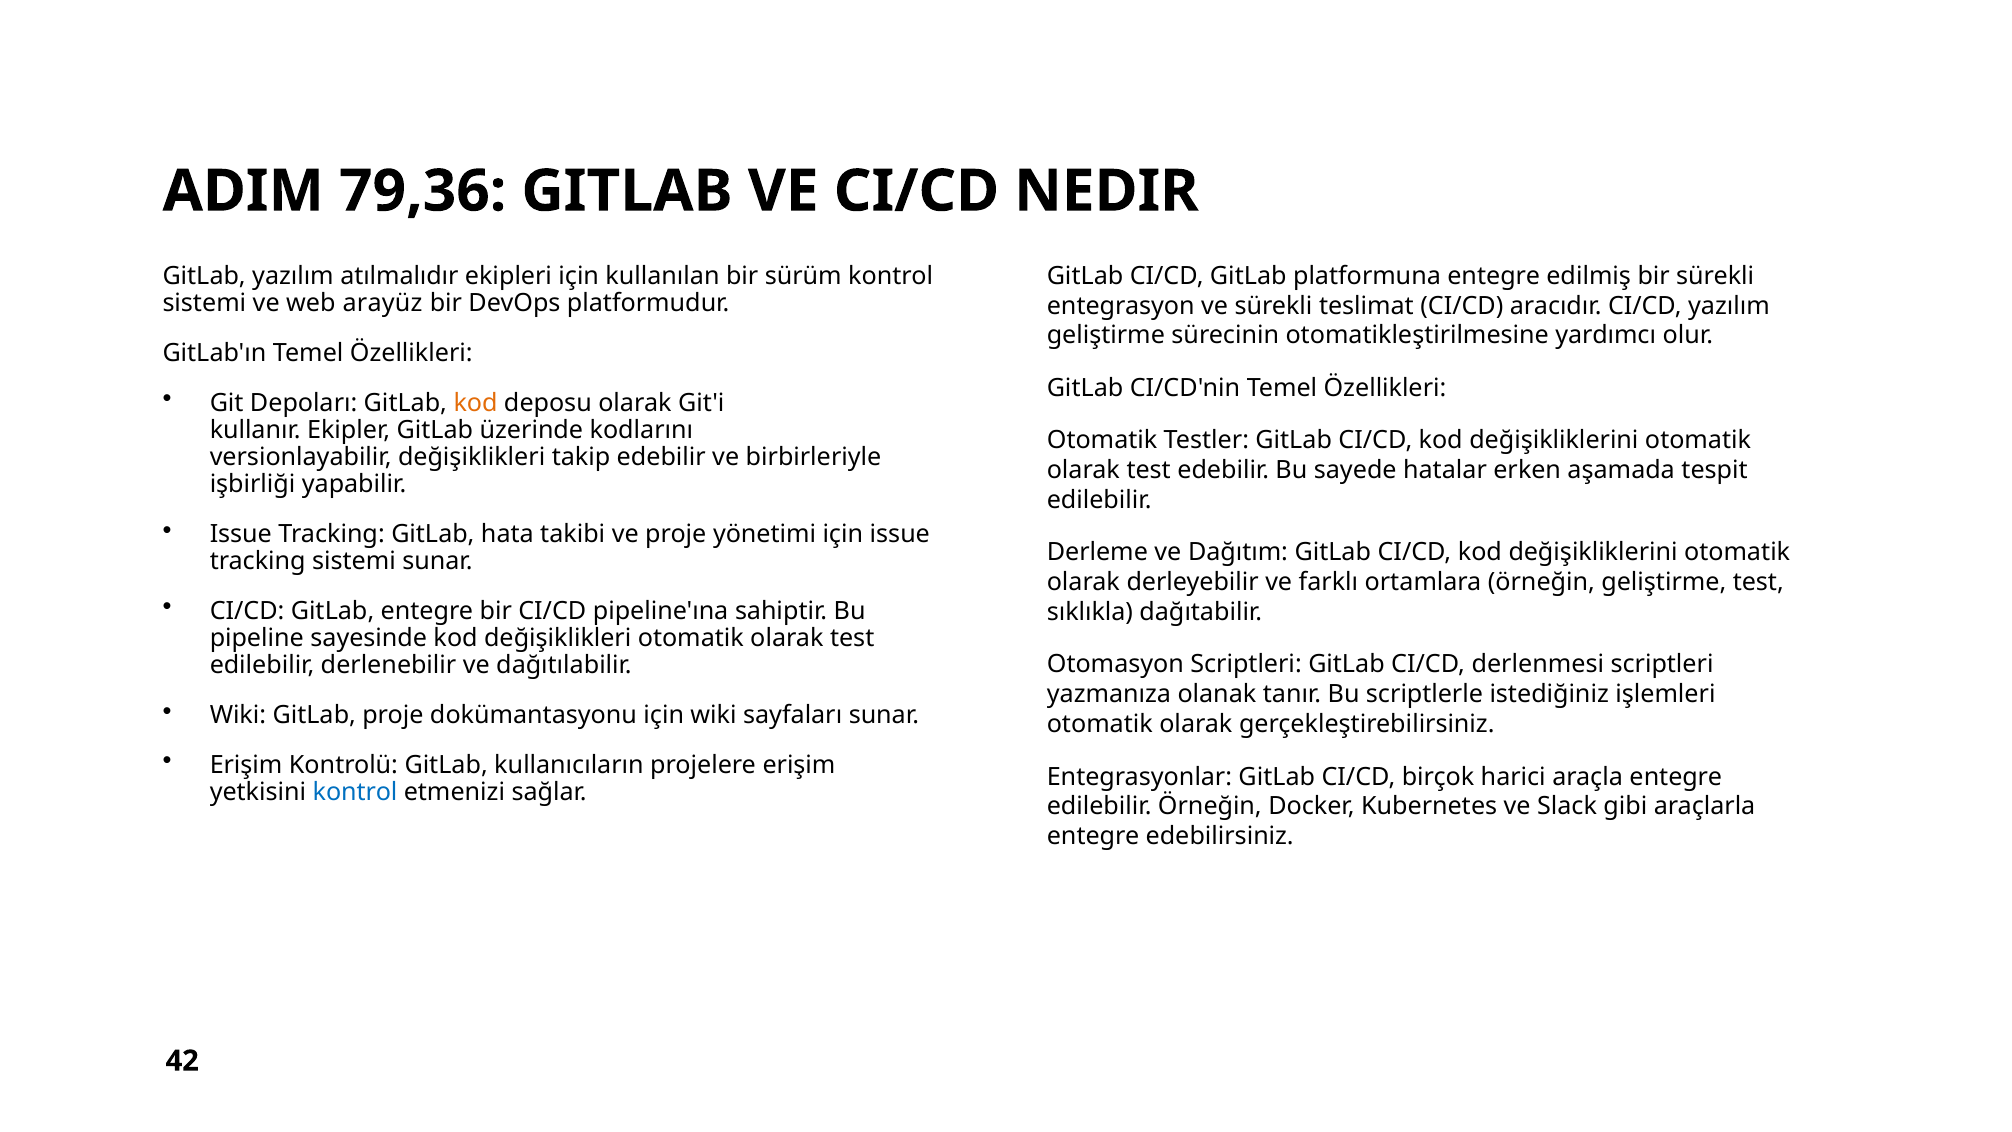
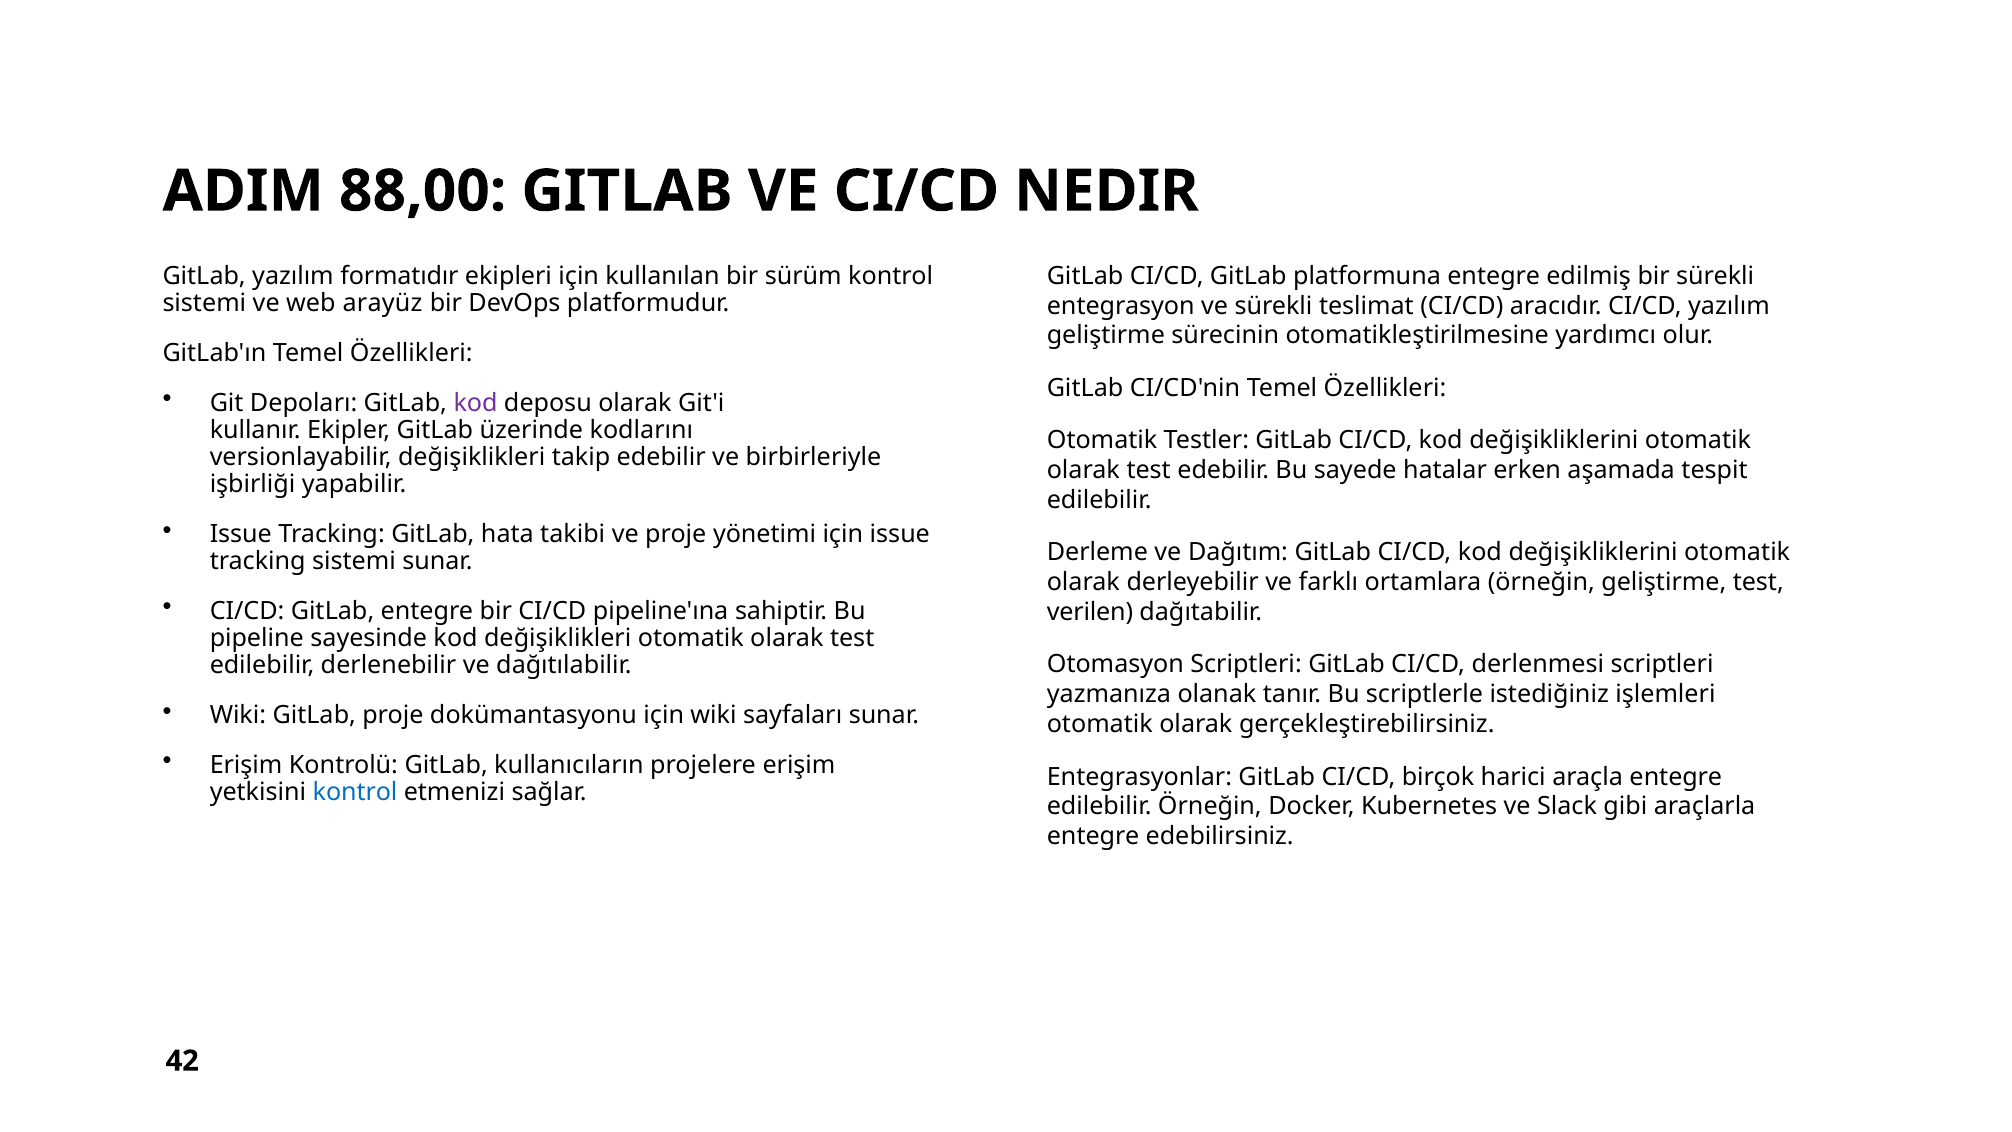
79,36: 79,36 -> 88,00 (423, 191)
atılmalıdır: atılmalıdır -> formatıdır (399, 276)
kod colour: orange -> purple (476, 403)
sıklıkla: sıklıkla -> verilen (1090, 612)
